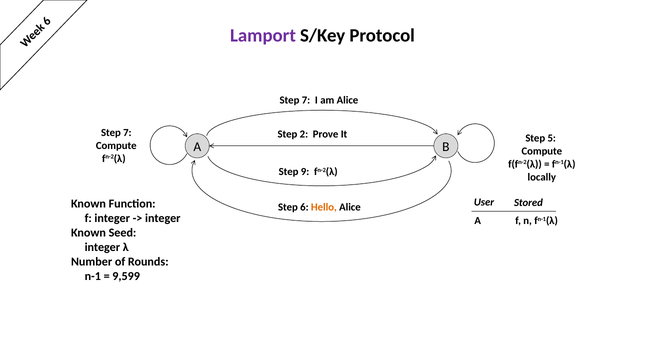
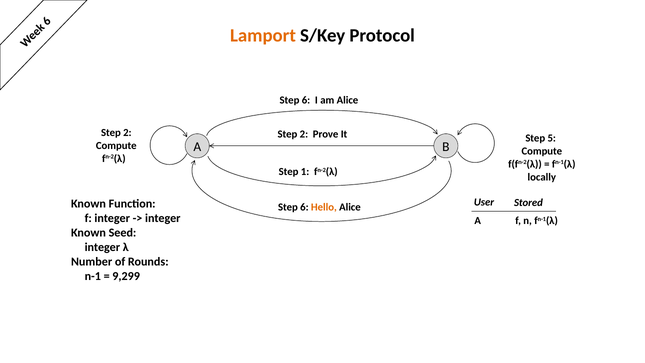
Lamport colour: purple -> orange (263, 35)
7: 7 -> 6 (306, 100)
7: 7 -> 2 (127, 133)
9: 9 -> 1 (305, 172)
9,599: 9,599 -> 9,299 (126, 276)
